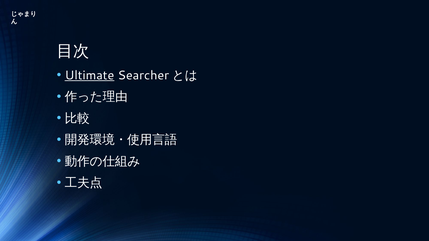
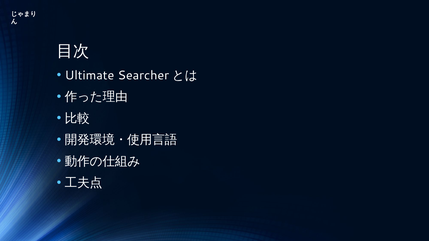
Ultimate underline: present -> none (89, 75)
